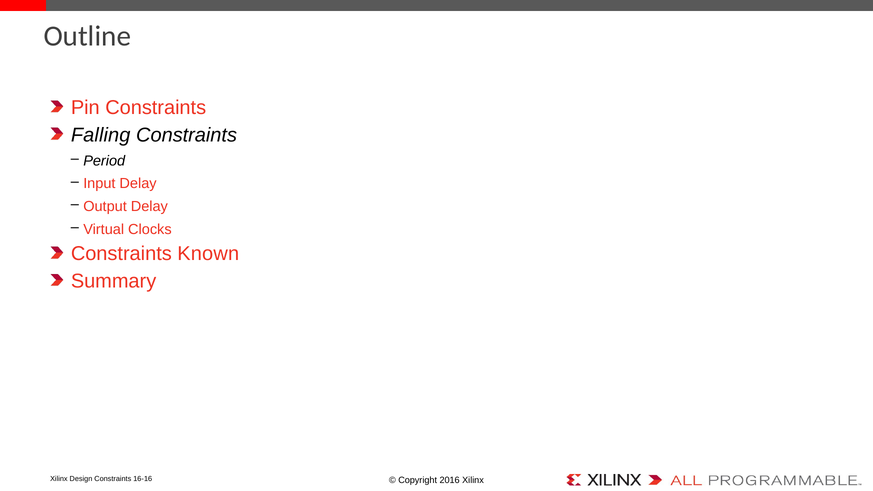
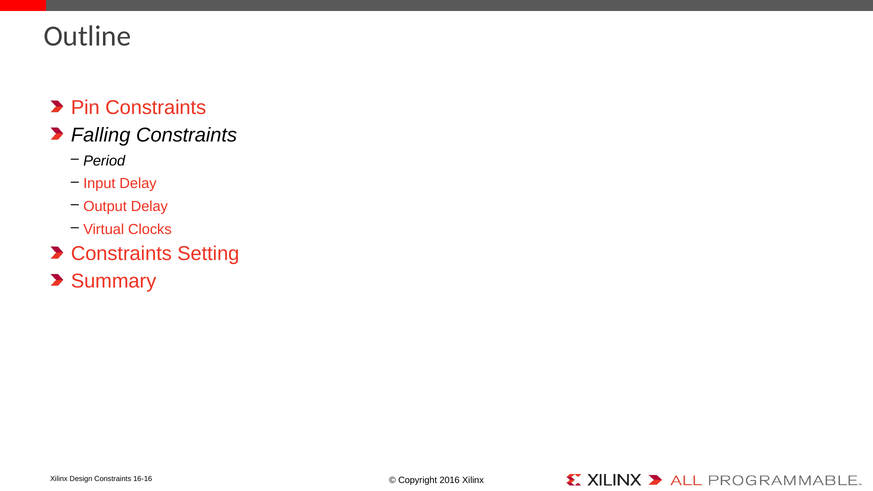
Known: Known -> Setting (208, 254)
